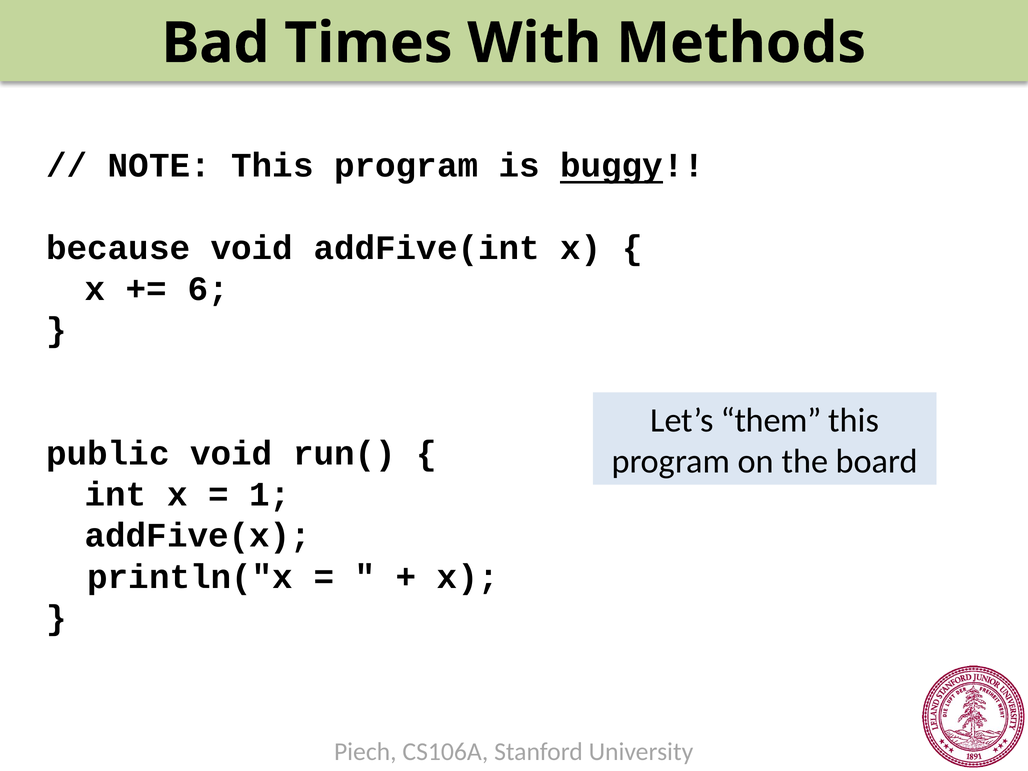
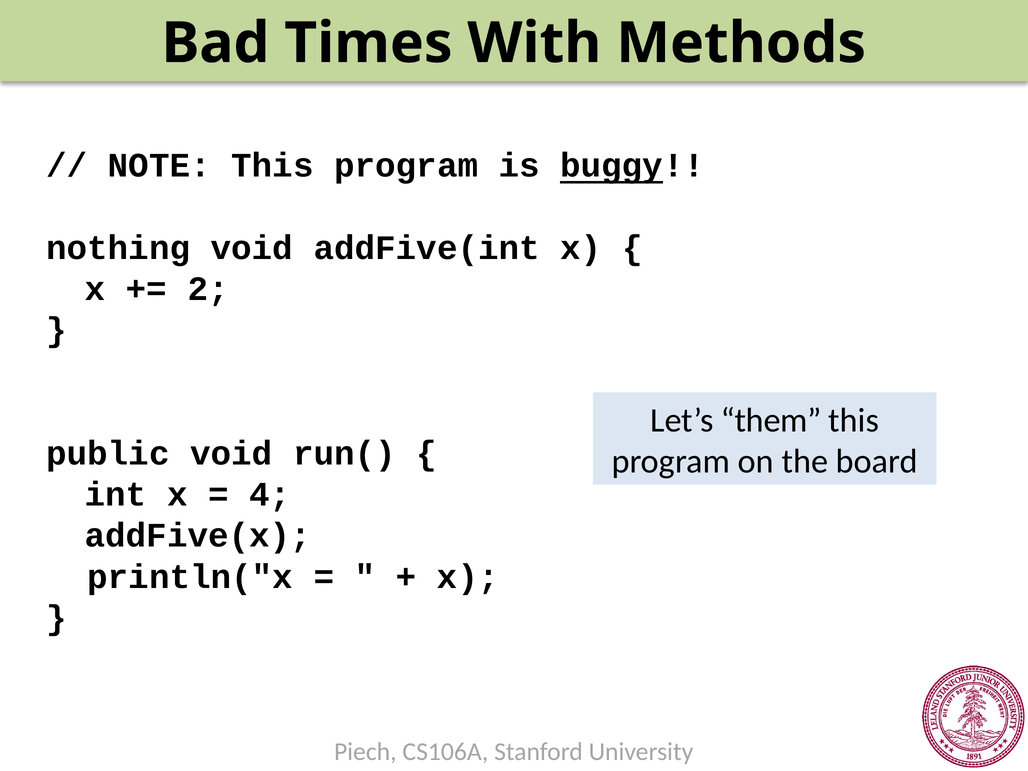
because: because -> nothing (118, 248)
6: 6 -> 2 (208, 289)
1: 1 -> 4 (270, 495)
